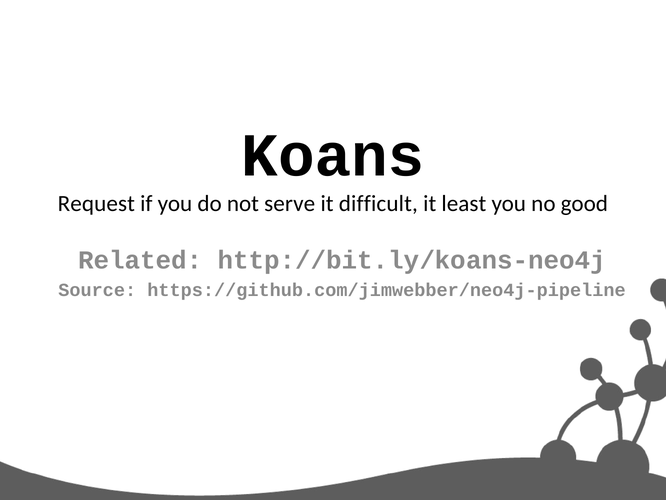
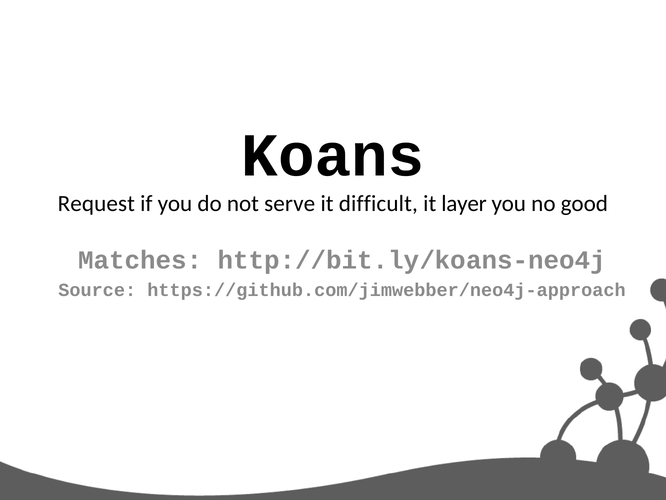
least: least -> layer (464, 203)
Related: Related -> Matches (140, 260)
https://github.com/jimwebber/neo4j-pipeline: https://github.com/jimwebber/neo4j-pipeline -> https://github.com/jimwebber/neo4j-approach (386, 290)
